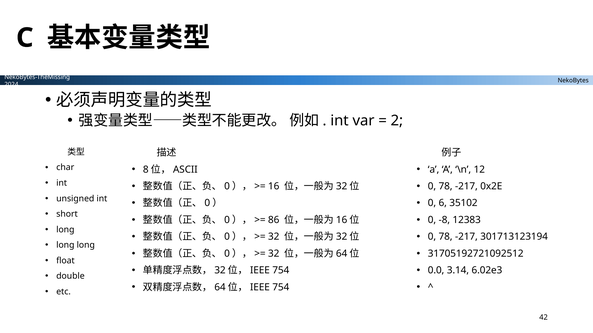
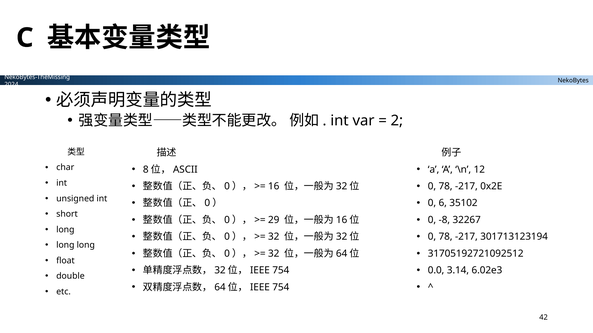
86: 86 -> 29 (274, 220)
12383: 12383 -> 32267 (467, 220)
